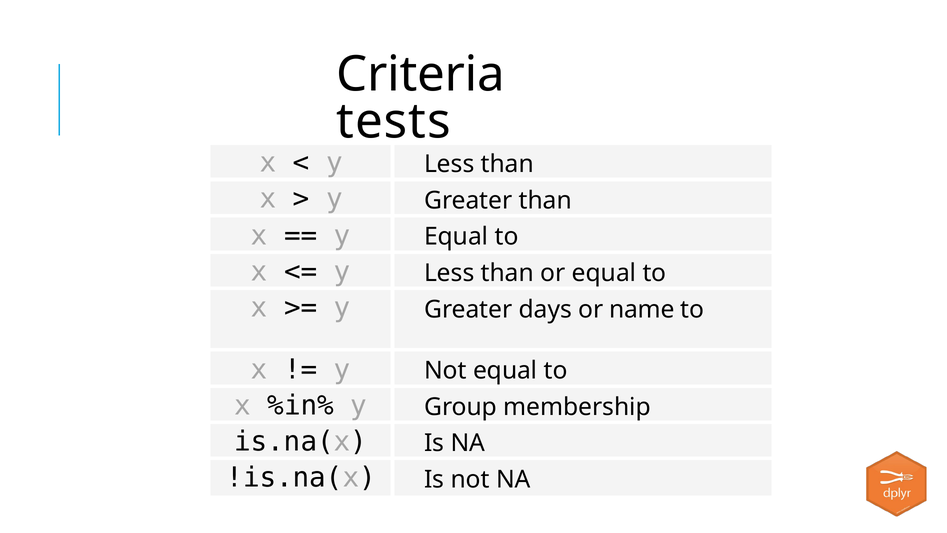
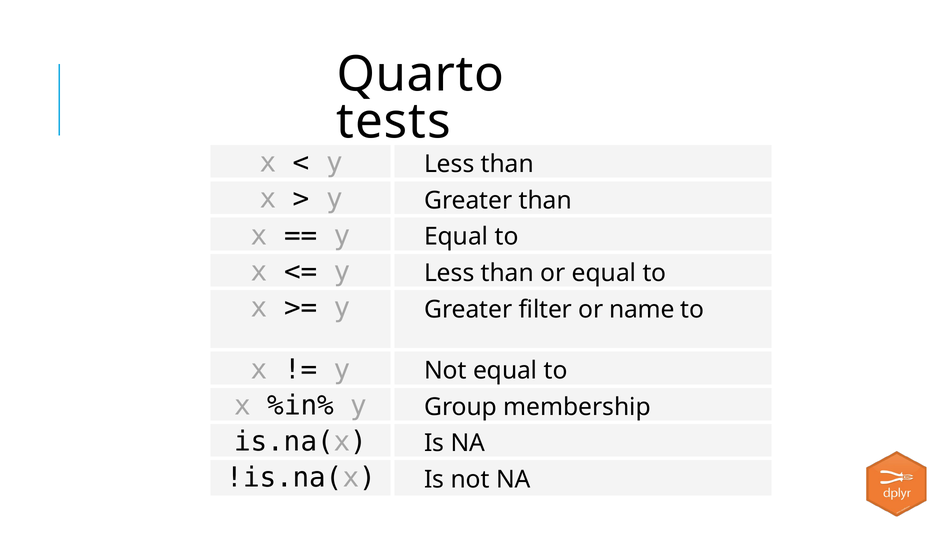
Criteria: Criteria -> Quarto (420, 74)
days: days -> filter (545, 309)
